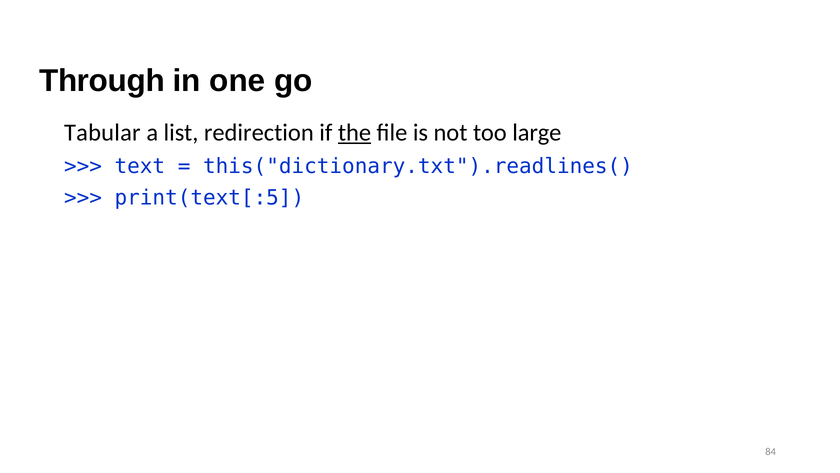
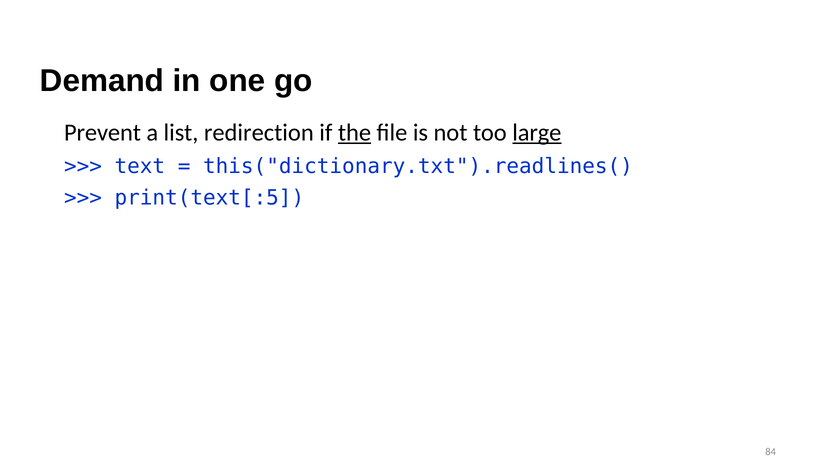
Through: Through -> Demand (102, 81)
Tabular: Tabular -> Prevent (103, 133)
large underline: none -> present (537, 133)
